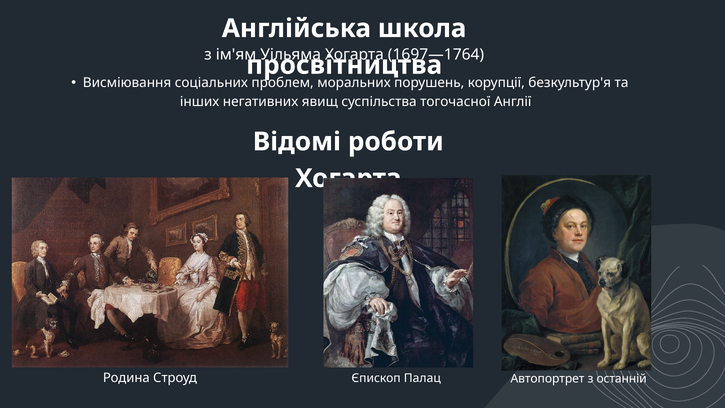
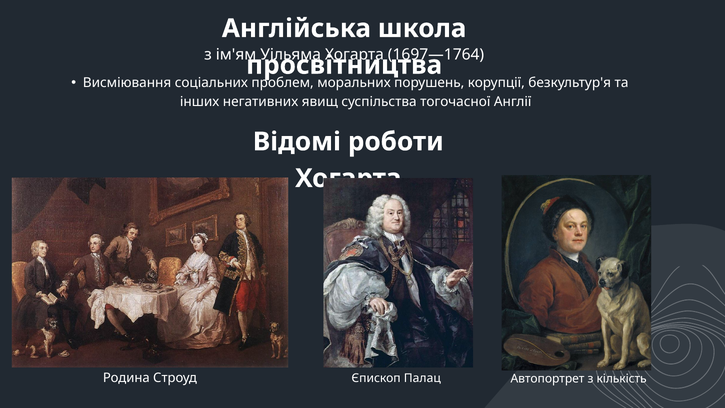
останній: останній -> кількість (622, 379)
